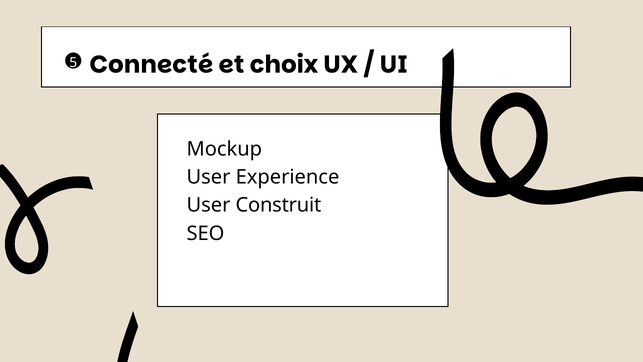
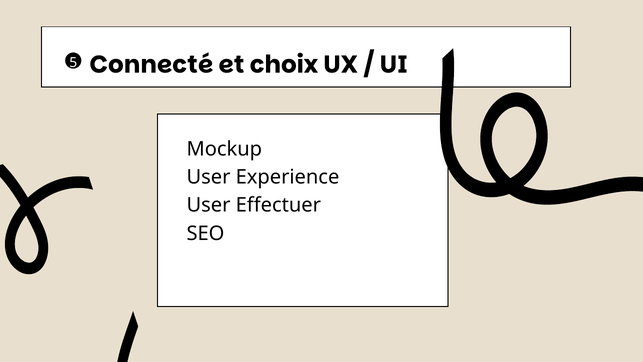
Construit: Construit -> Effectuer (278, 205)
